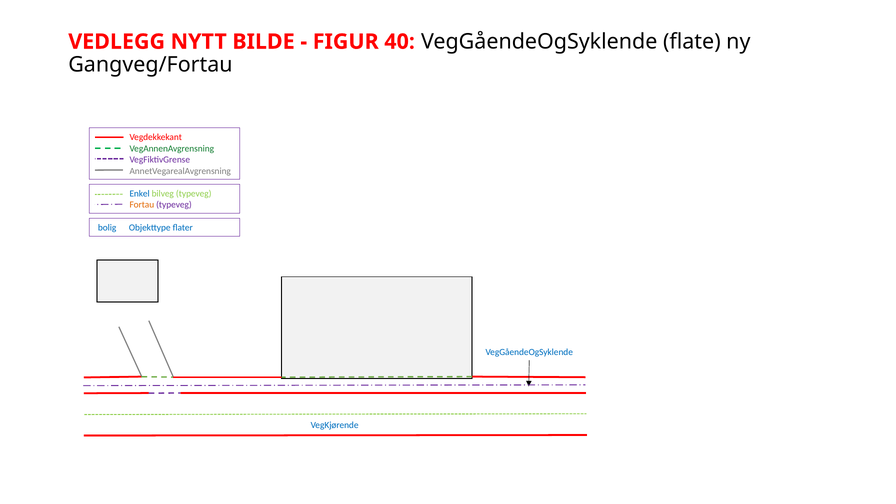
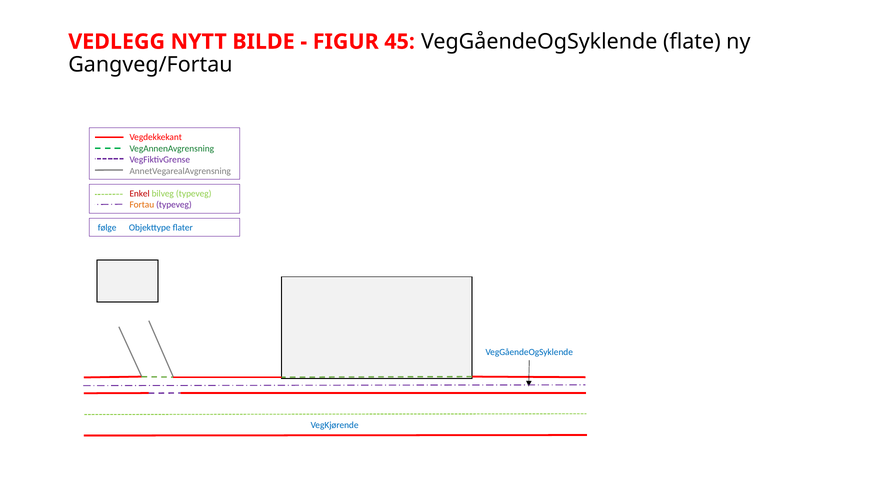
40: 40 -> 45 (400, 42)
Enkel colour: blue -> red (140, 194)
bolig: bolig -> følge (107, 228)
